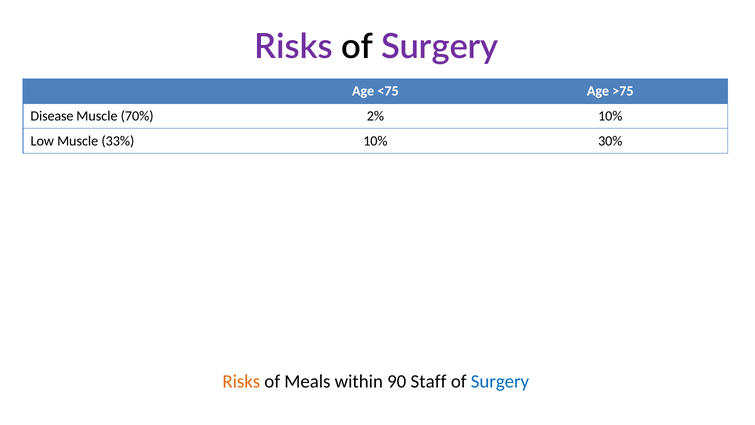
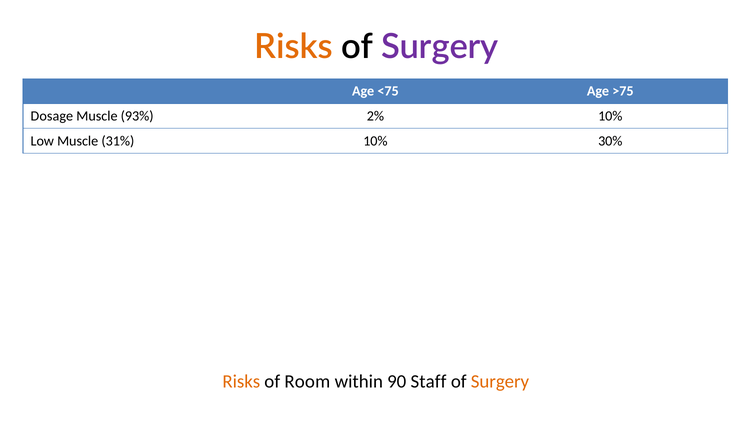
Risks colour: purple -> orange (294, 47)
Disease: Disease -> Dosage (52, 116)
70%: 70% -> 93% (137, 116)
33%: 33% -> 31% (118, 141)
Meals: Meals -> Room (307, 381)
Surgery colour: blue -> orange (500, 381)
